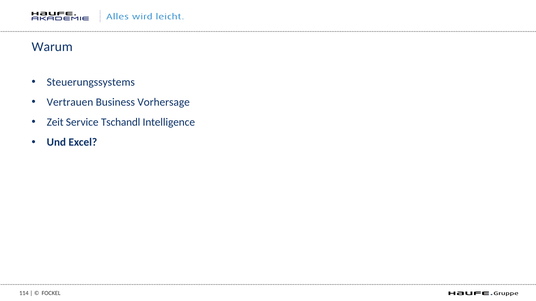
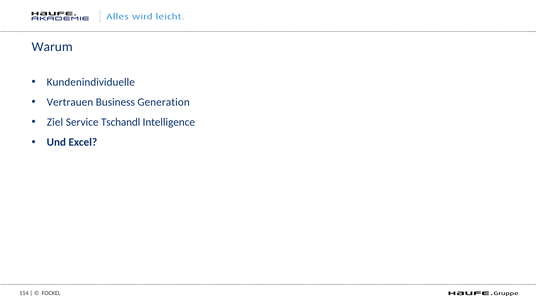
Steuerungssystems: Steuerungssystems -> Kundenindividuelle (91, 82)
Vorhersage: Vorhersage -> Generation (164, 102)
Zeit: Zeit -> Ziel (55, 122)
